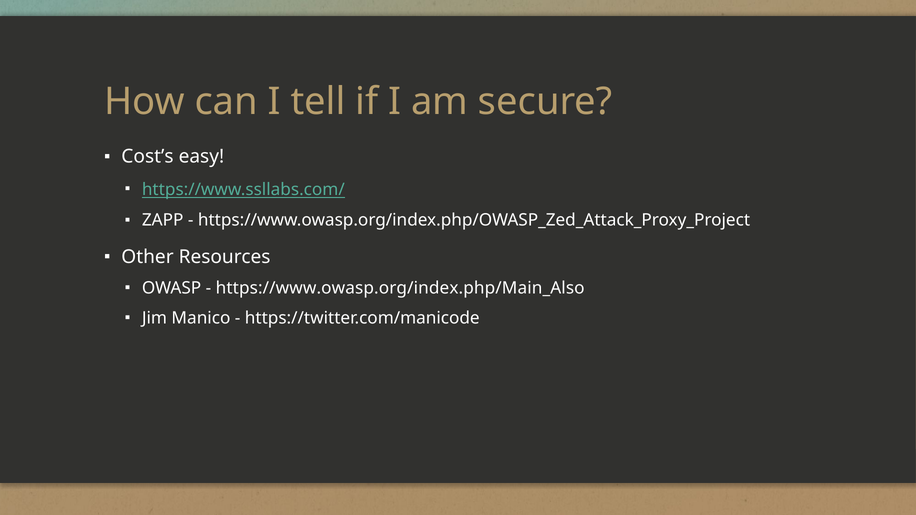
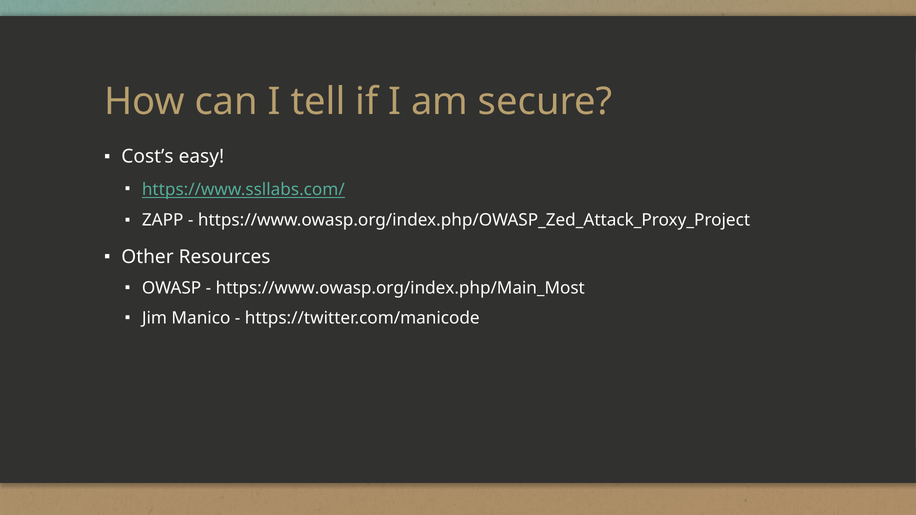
https://www.owasp.org/index.php/Main_Also: https://www.owasp.org/index.php/Main_Also -> https://www.owasp.org/index.php/Main_Most (400, 288)
